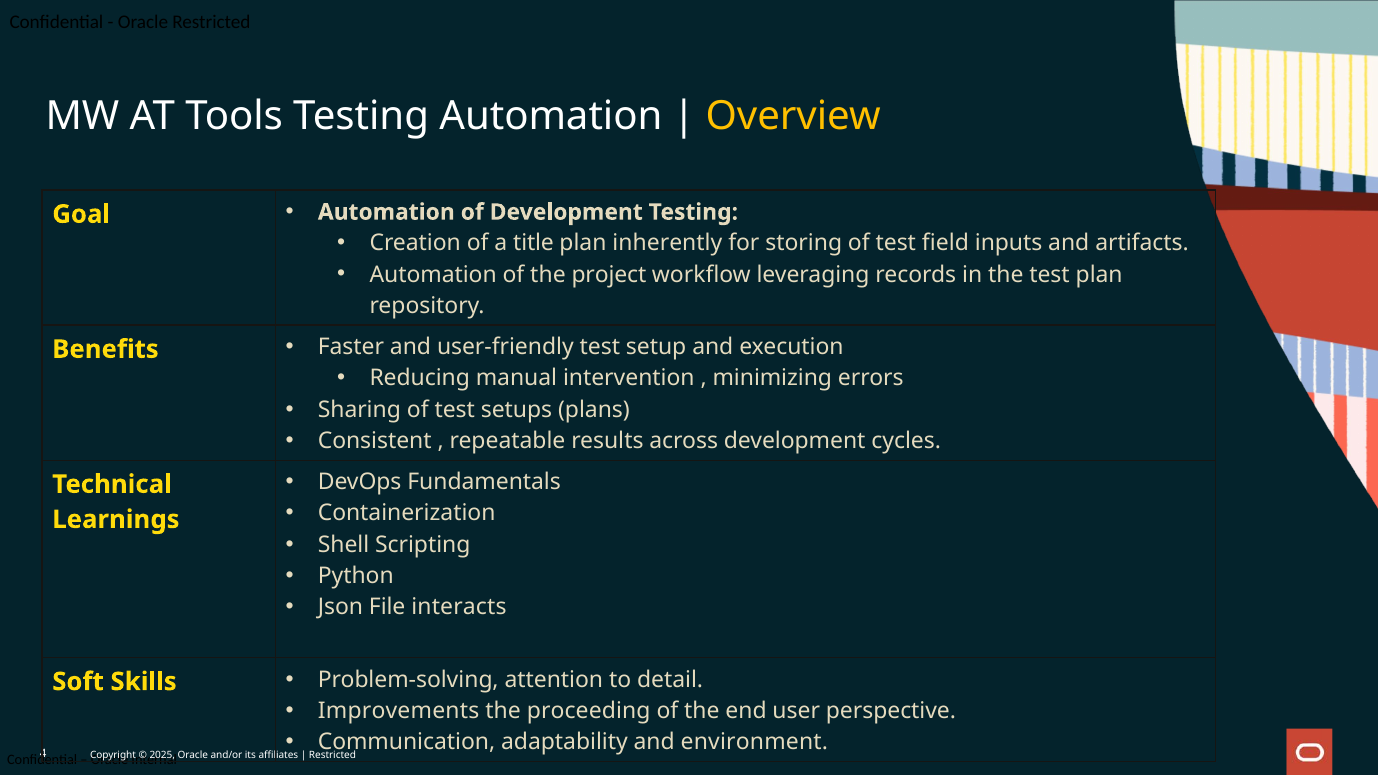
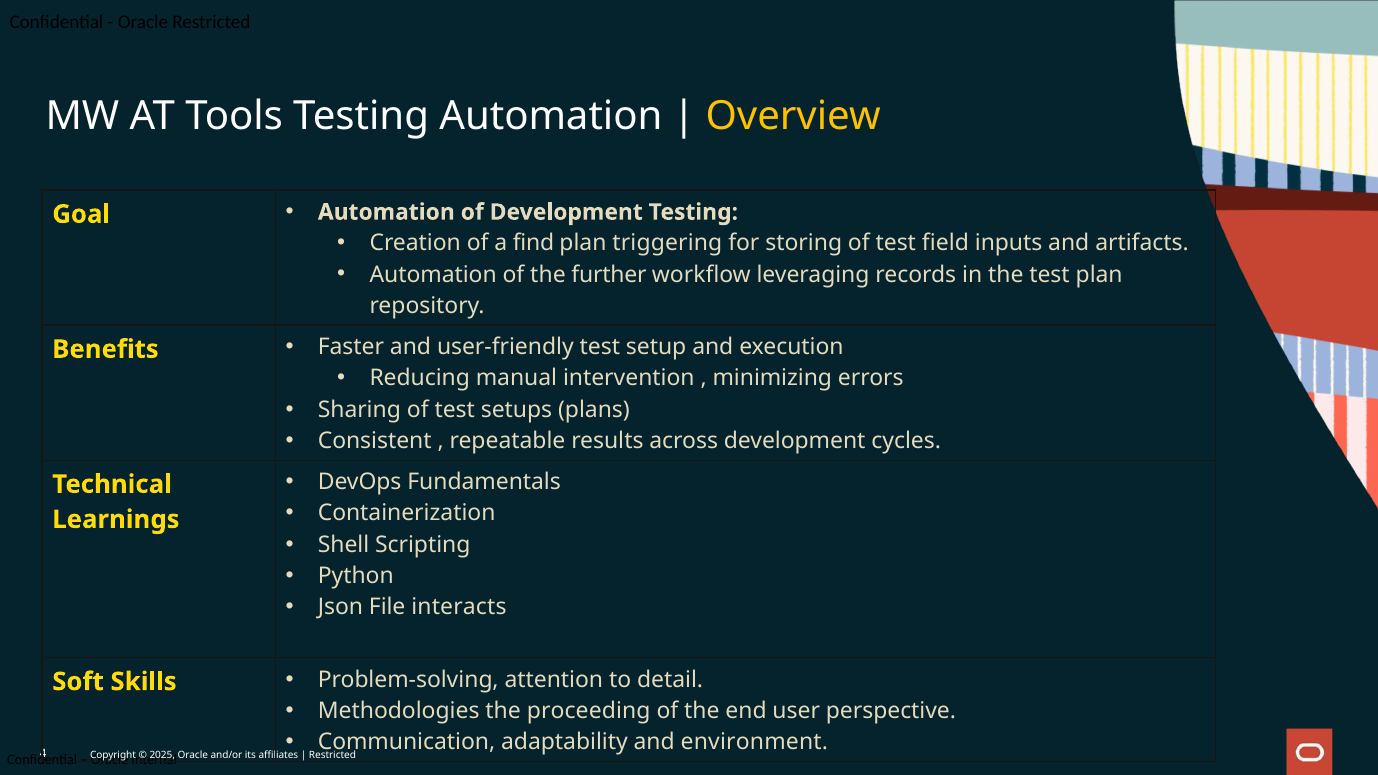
title: title -> find (534, 243)
inherently: inherently -> triggering (667, 243)
project: project -> further (609, 274)
Improvements: Improvements -> Methodologies (399, 711)
